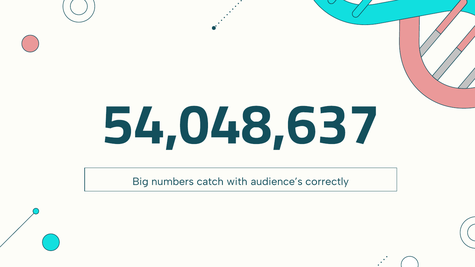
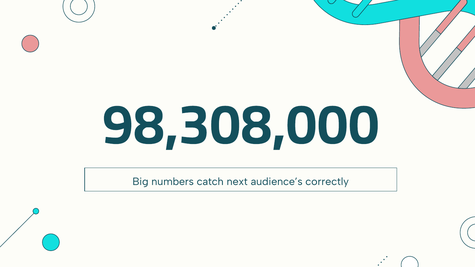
54,048,637: 54,048,637 -> 98,308,000 (241, 125)
with: with -> next (237, 182)
